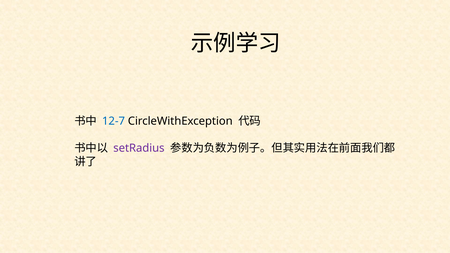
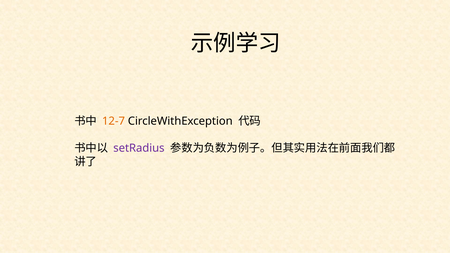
12-7 colour: blue -> orange (114, 121)
